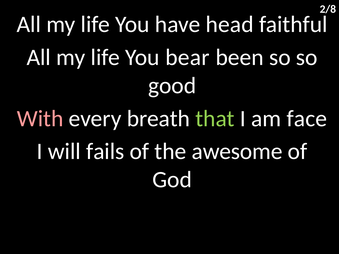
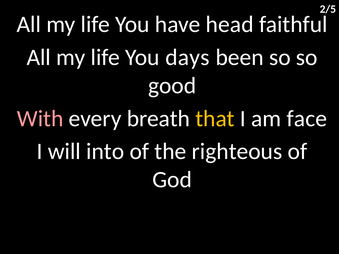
2/8: 2/8 -> 2/5 (328, 9)
bear: bear -> days (187, 57)
that colour: light green -> yellow (215, 119)
fails: fails -> into (105, 152)
awesome: awesome -> righteous (237, 152)
